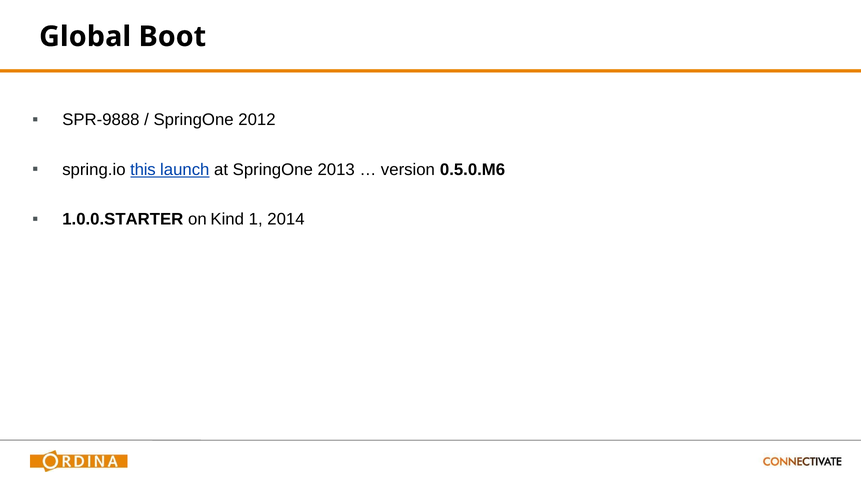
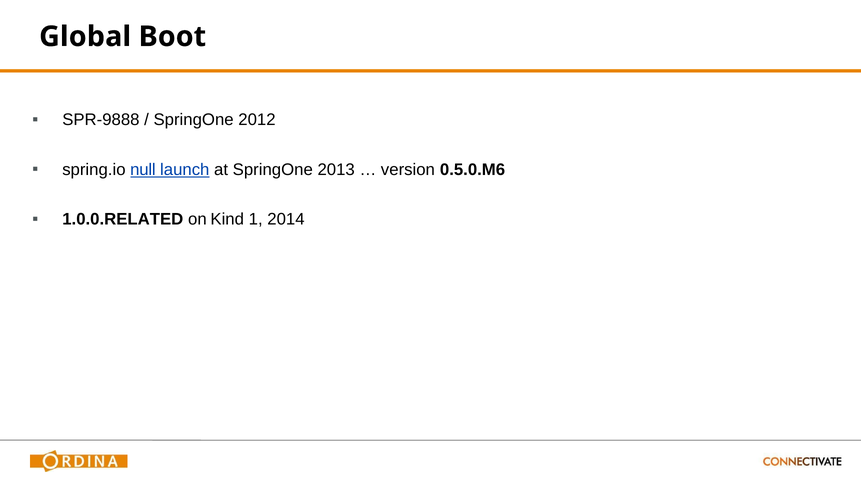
this: this -> null (143, 170)
1.0.0.STARTER: 1.0.0.STARTER -> 1.0.0.RELATED (123, 220)
